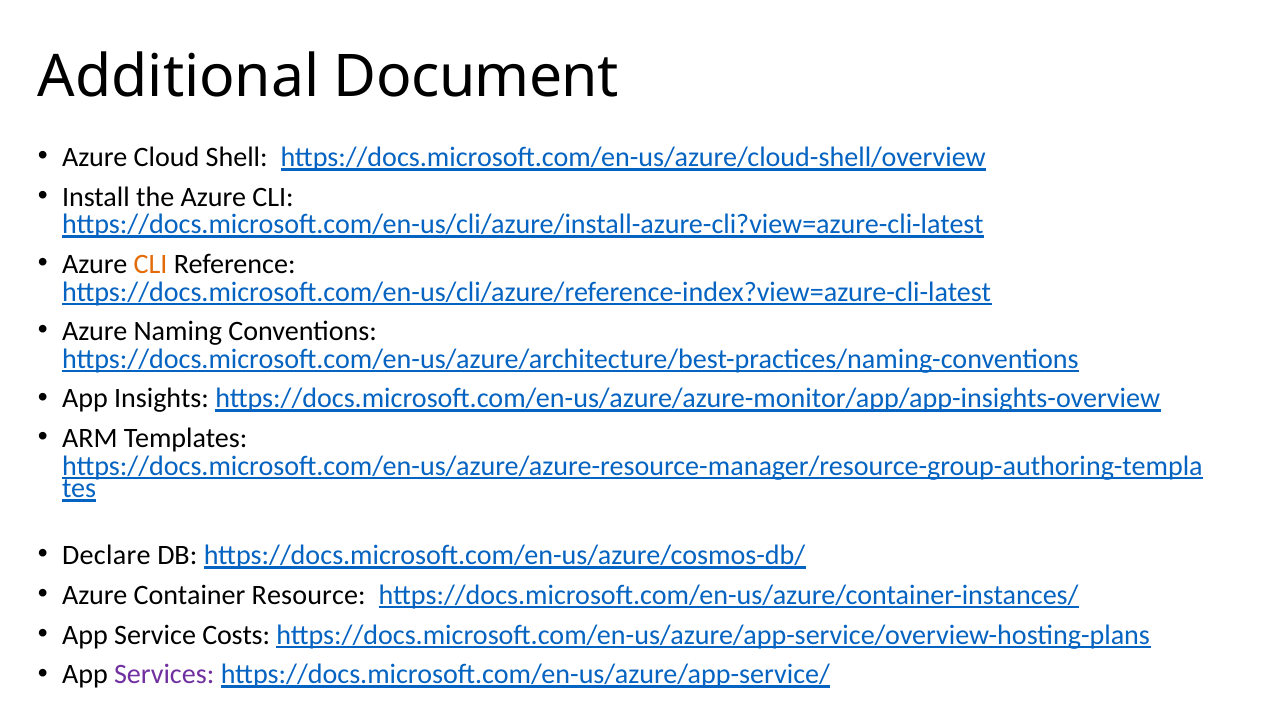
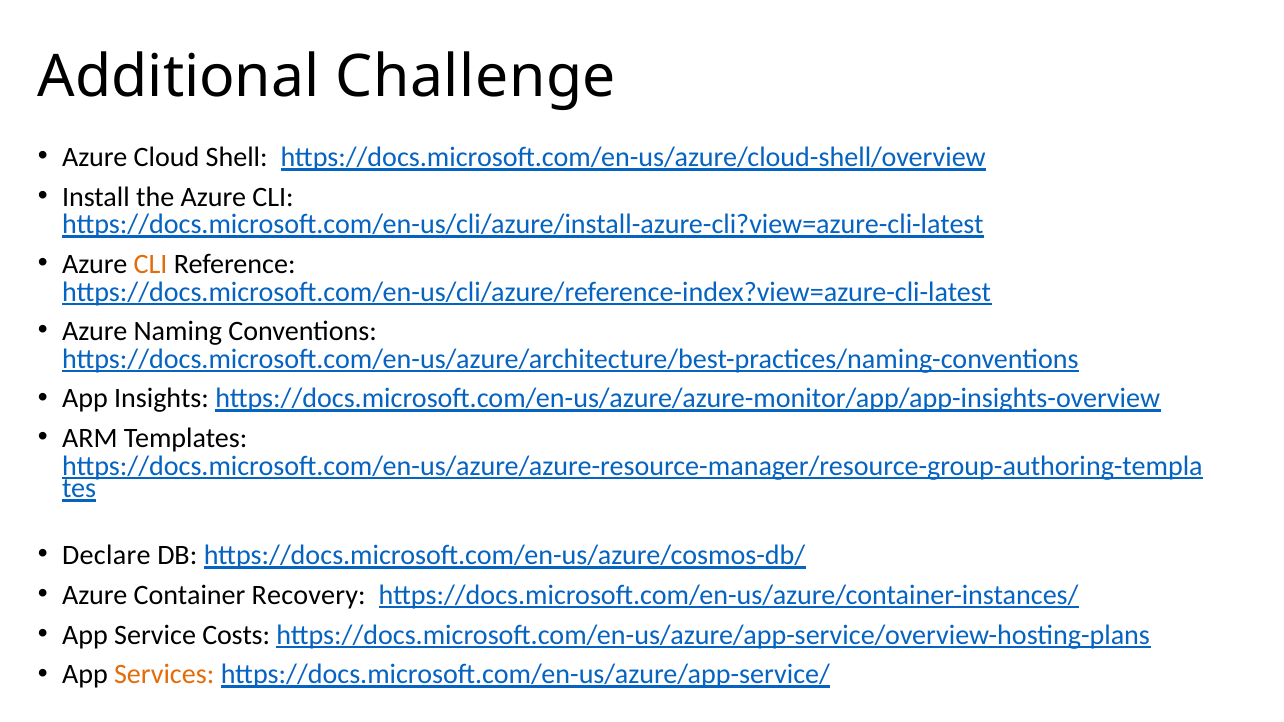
Document: Document -> Challenge (476, 77)
Resource: Resource -> Recovery (309, 595)
Services colour: purple -> orange (164, 675)
